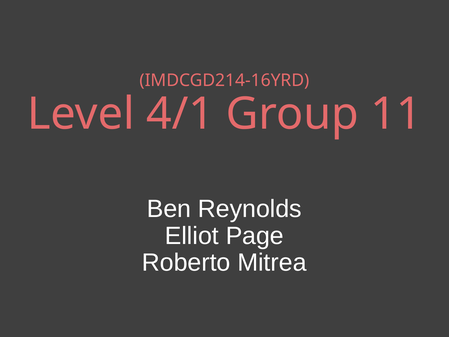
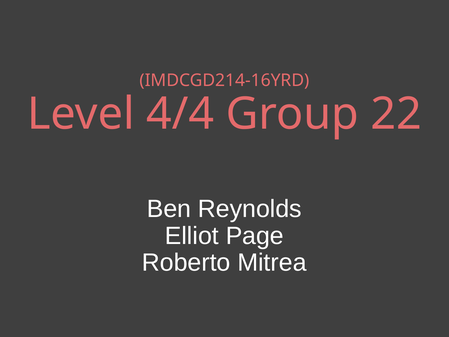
4/1: 4/1 -> 4/4 (180, 114)
11: 11 -> 22 (396, 114)
